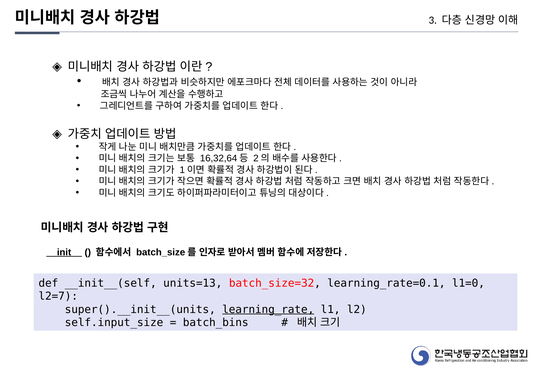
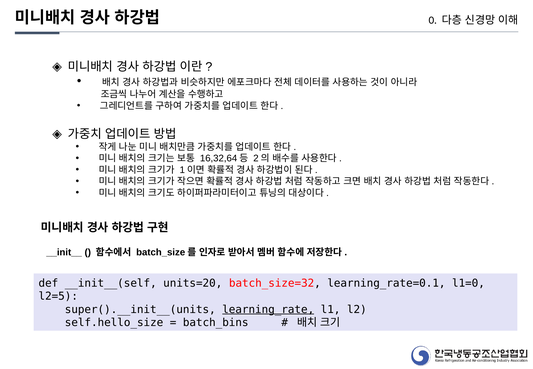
3: 3 -> 0 (433, 20)
__init__ underline: present -> none (64, 252)
units=13: units=13 -> units=20 (193, 283)
l2=7: l2=7 -> l2=5 (58, 296)
self.input_size: self.input_size -> self.hello_size (114, 323)
